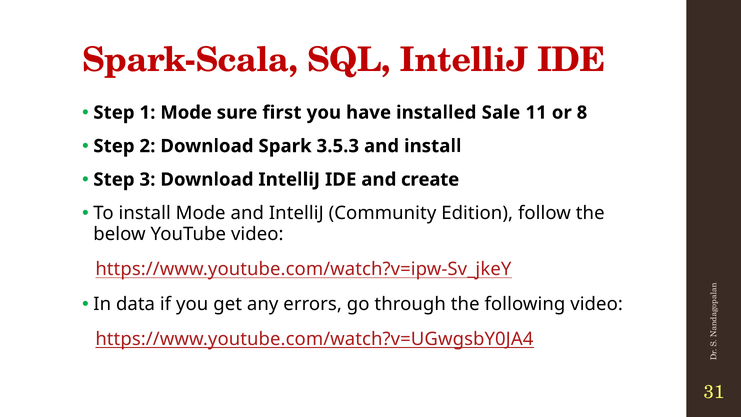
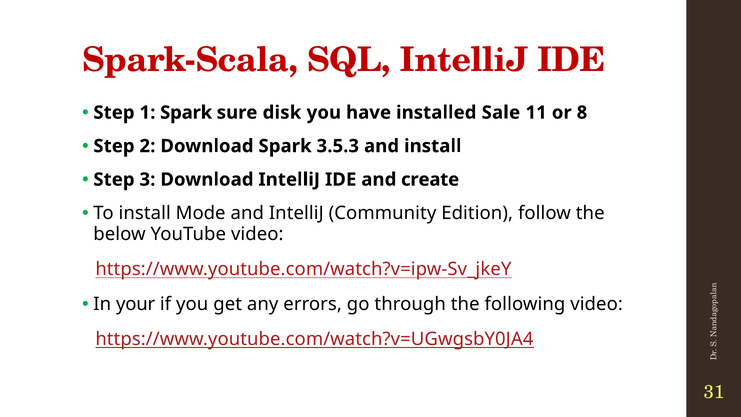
1 Mode: Mode -> Spark (186, 113)
first: first -> disk (282, 113)
data: data -> your (136, 304)
